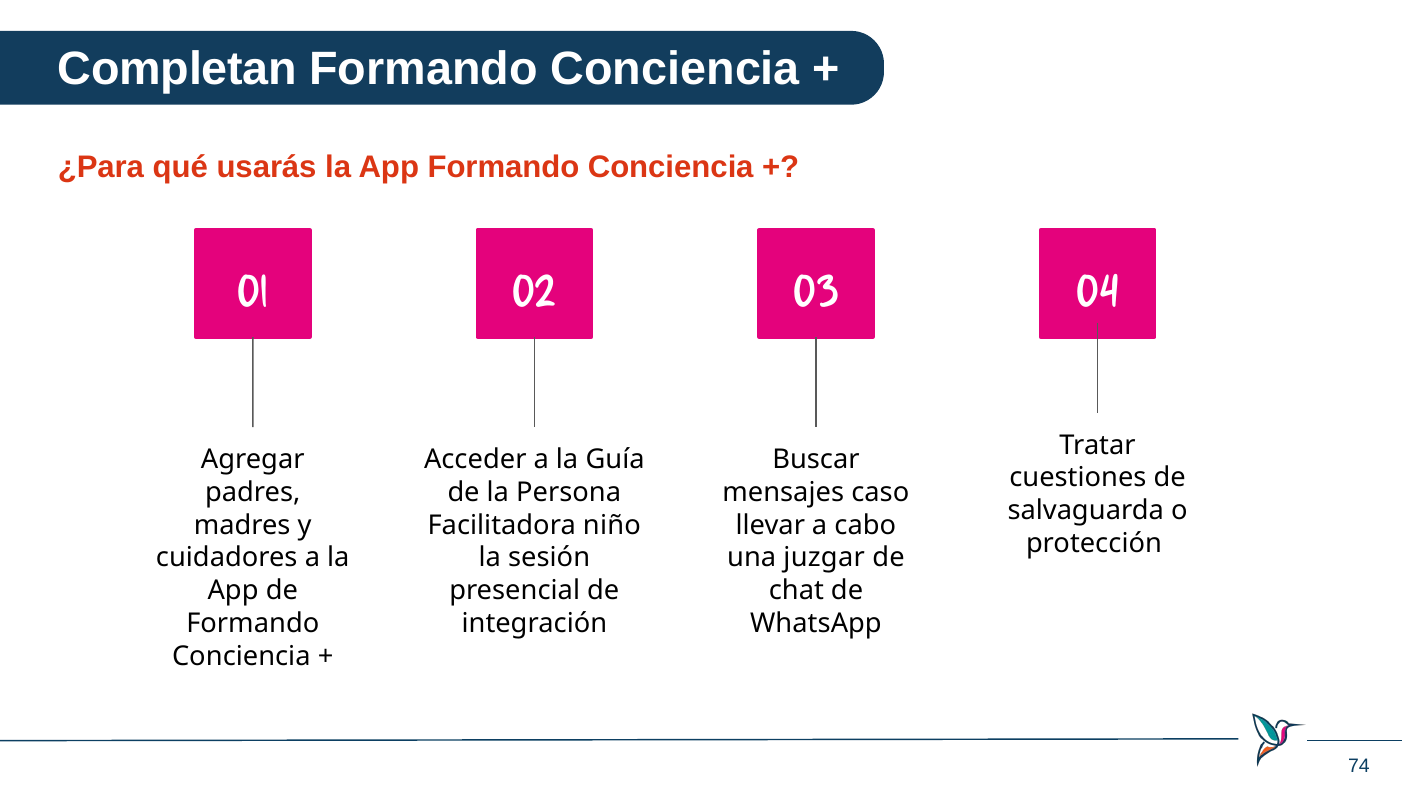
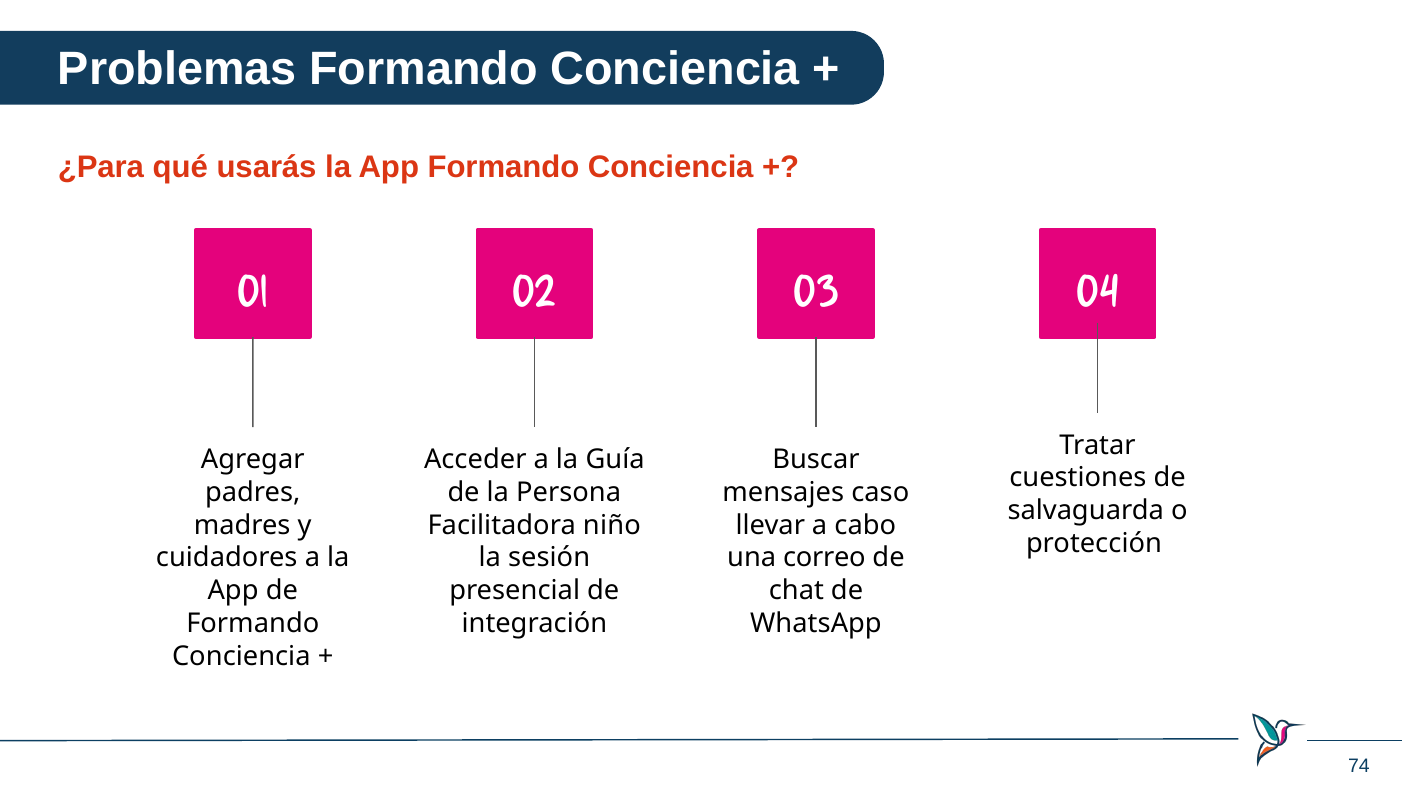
Completan: Completan -> Problemas (177, 69)
juzgar: juzgar -> correo (824, 558)
